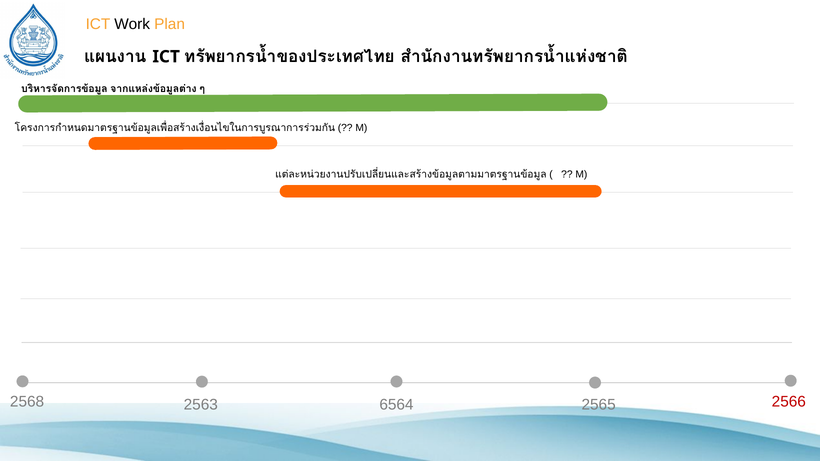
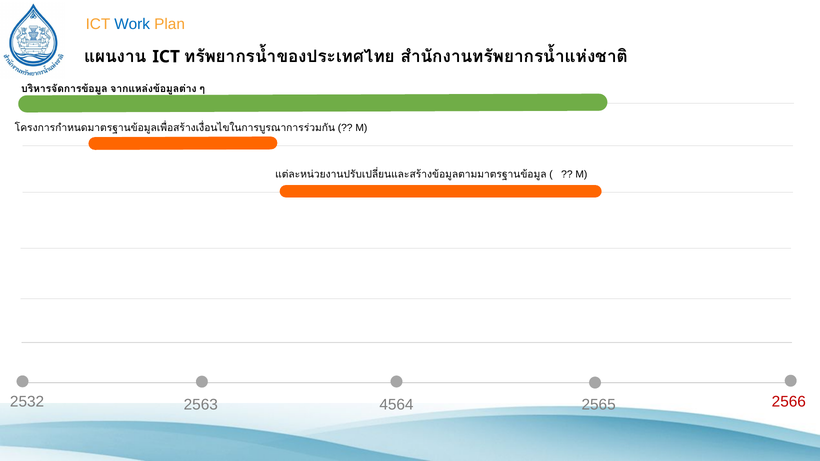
Work colour: black -> blue (132, 24)
2568: 2568 -> 2532 (27, 402)
6564: 6564 -> 4564 (396, 405)
